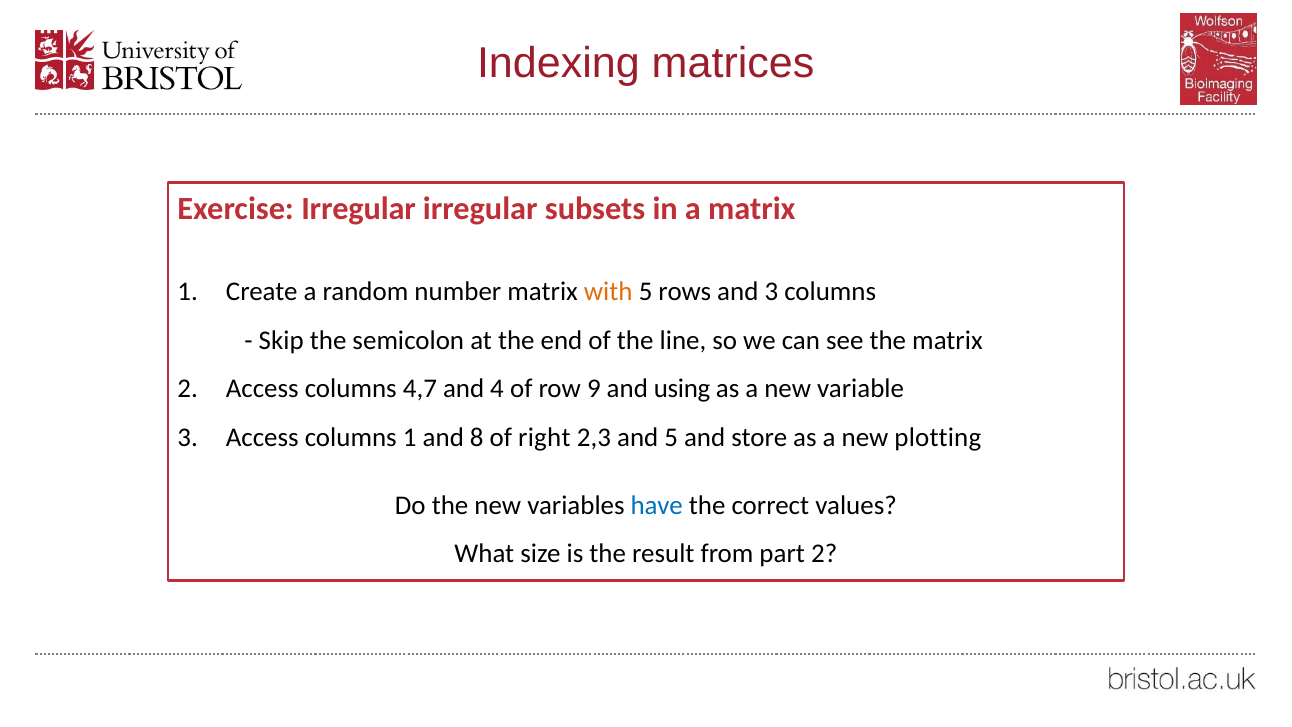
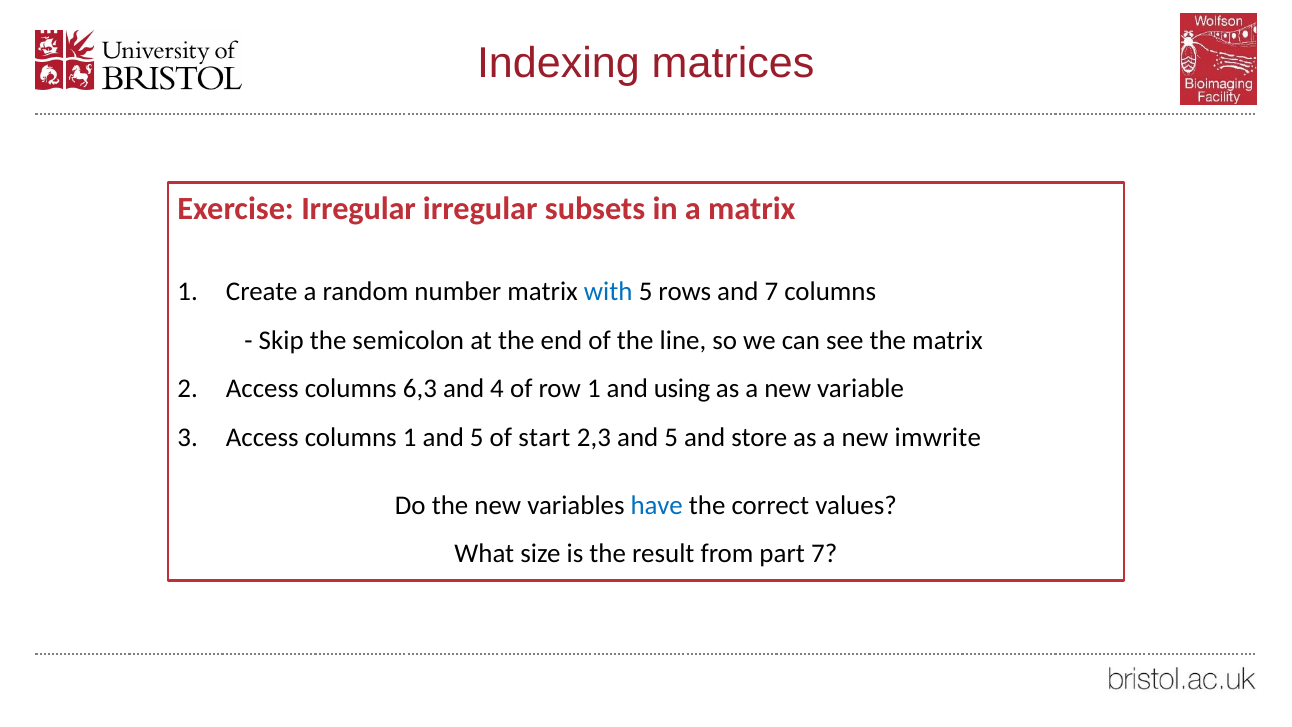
with colour: orange -> blue (608, 292)
and 3: 3 -> 7 (771, 292)
4,7: 4,7 -> 6,3 (420, 389)
row 9: 9 -> 1 (594, 389)
1 and 8: 8 -> 5 (477, 437)
right: right -> start (544, 437)
plotting: plotting -> imwrite (938, 437)
part 2: 2 -> 7 (824, 553)
